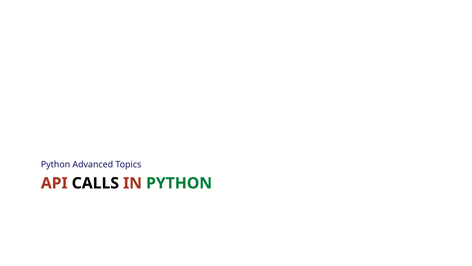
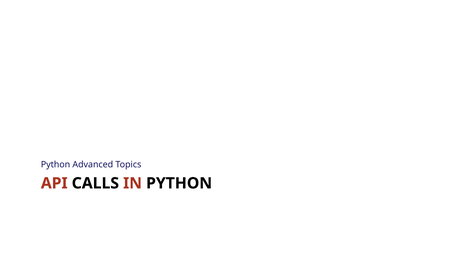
PYTHON colour: green -> black (179, 183)
